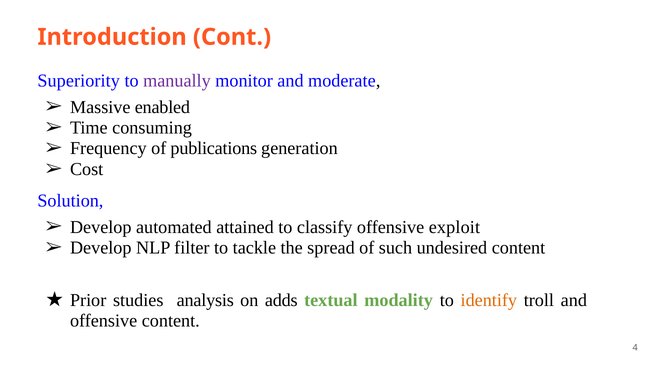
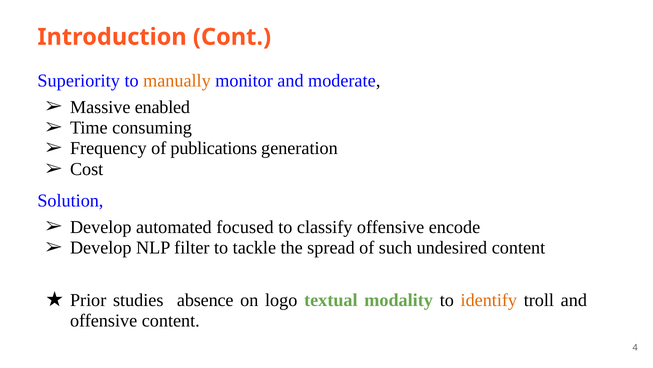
manually colour: purple -> orange (177, 81)
attained: attained -> focused (245, 227)
exploit: exploit -> encode (454, 227)
analysis: analysis -> absence (205, 300)
adds: adds -> logo (281, 300)
